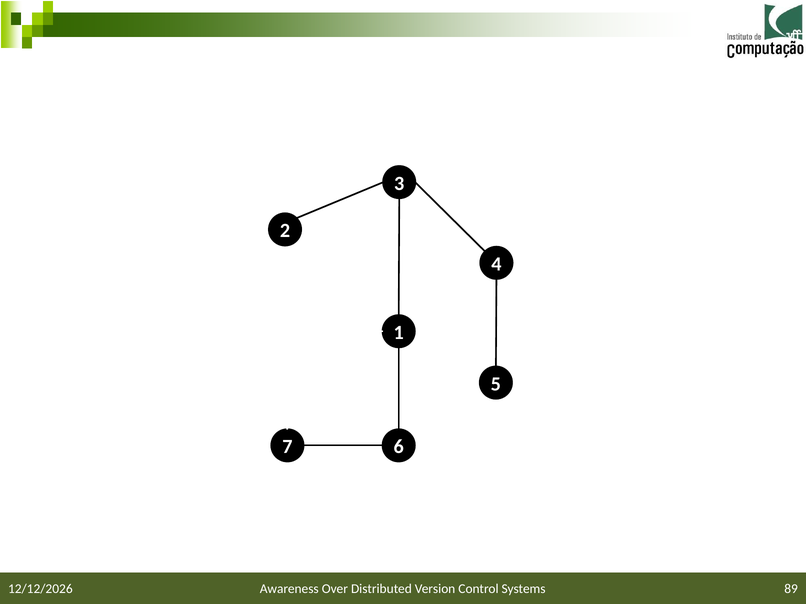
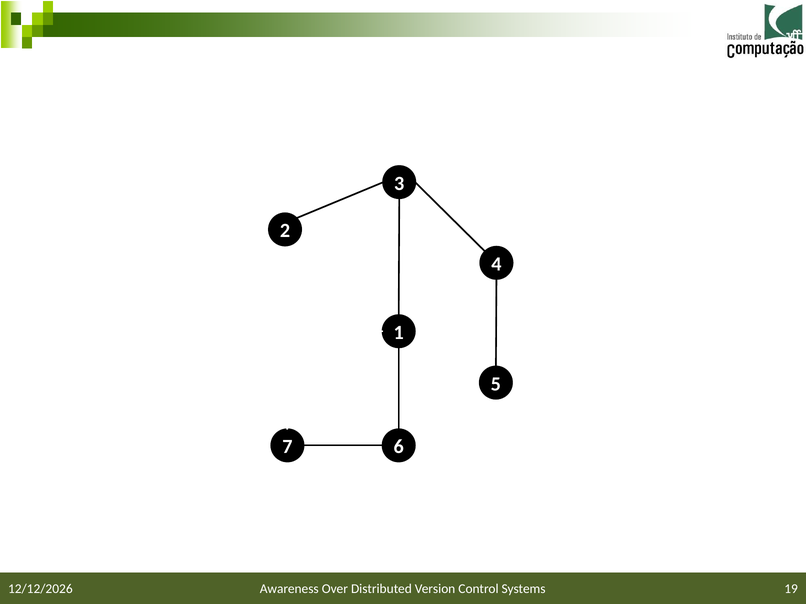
89: 89 -> 19 (791, 589)
